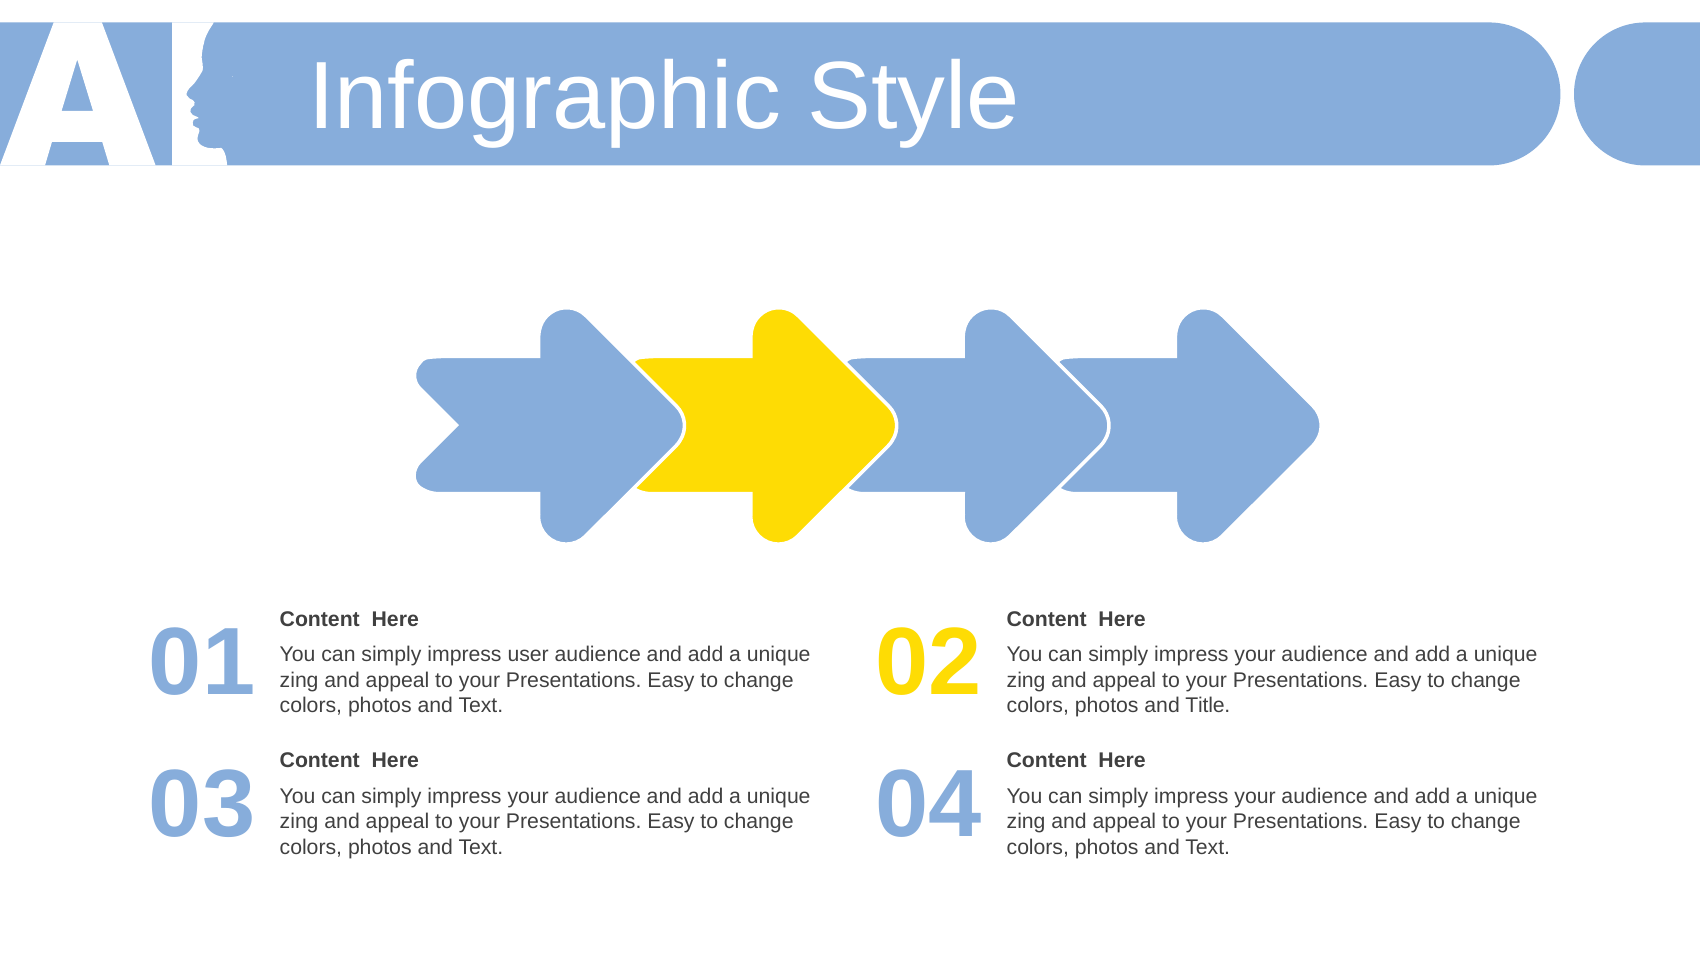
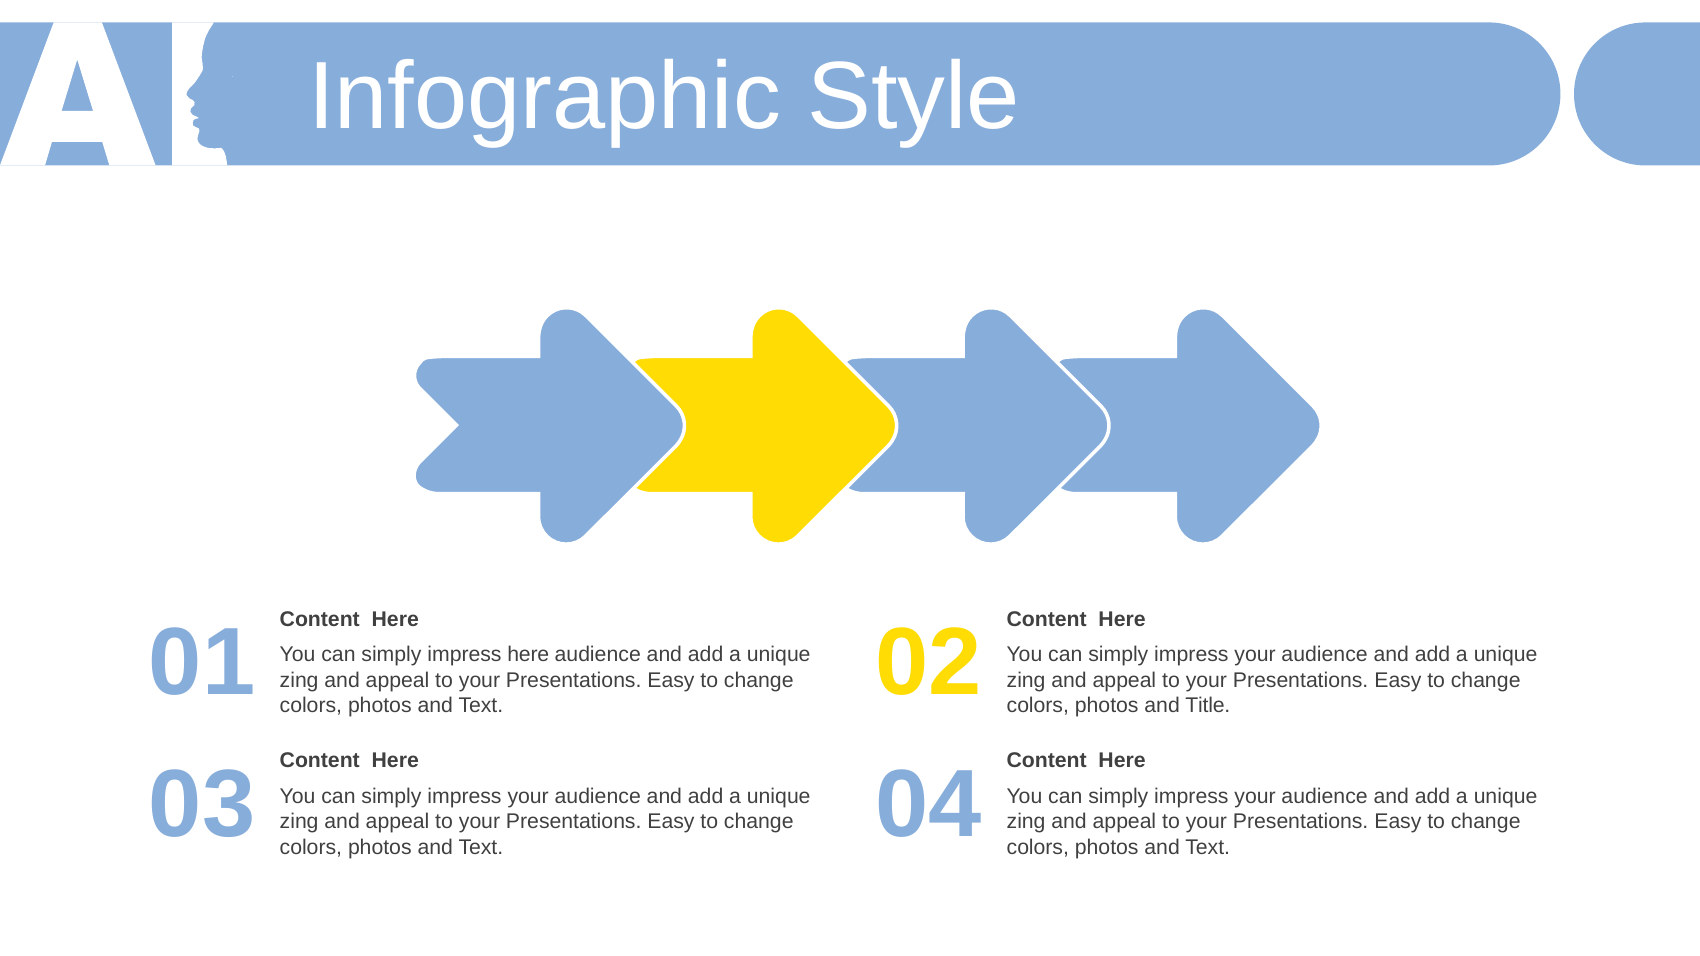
impress user: user -> here (528, 655)
